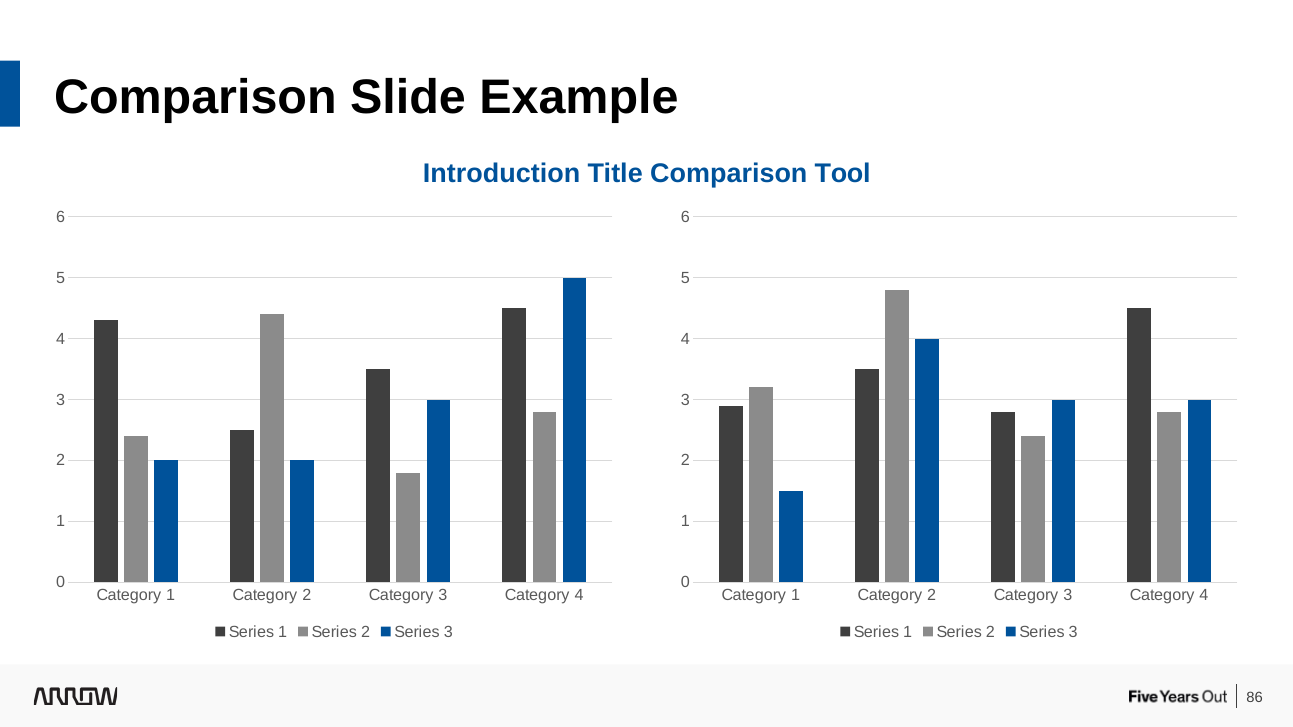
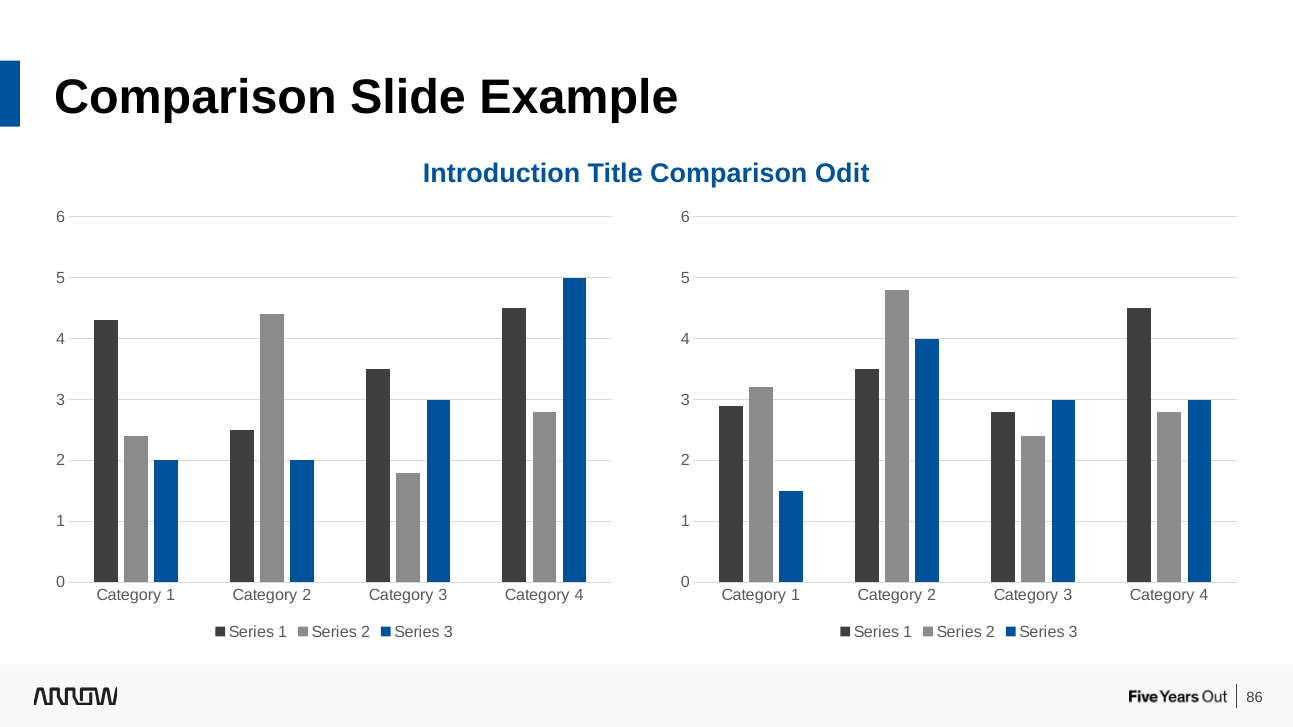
Tool: Tool -> Odit (842, 174)
